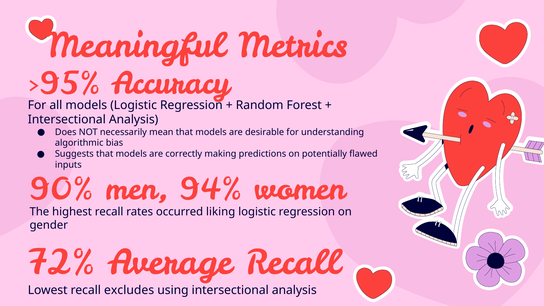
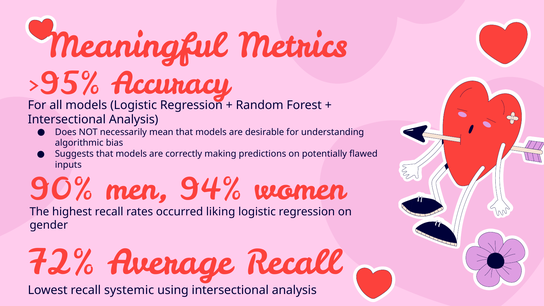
excludes: excludes -> systemic (129, 290)
